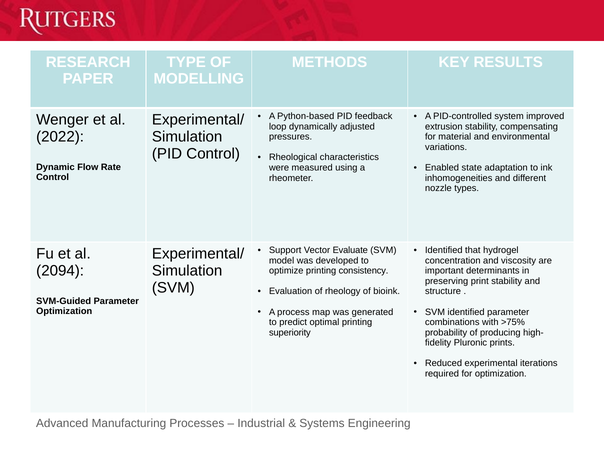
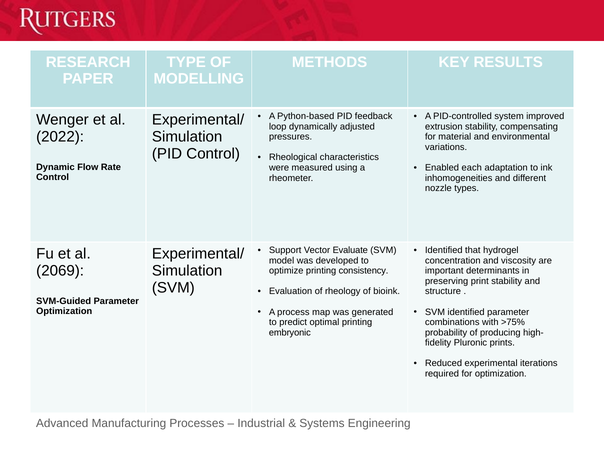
state: state -> each (472, 168)
2094: 2094 -> 2069 (60, 271)
superiority: superiority -> embryonic (290, 333)
